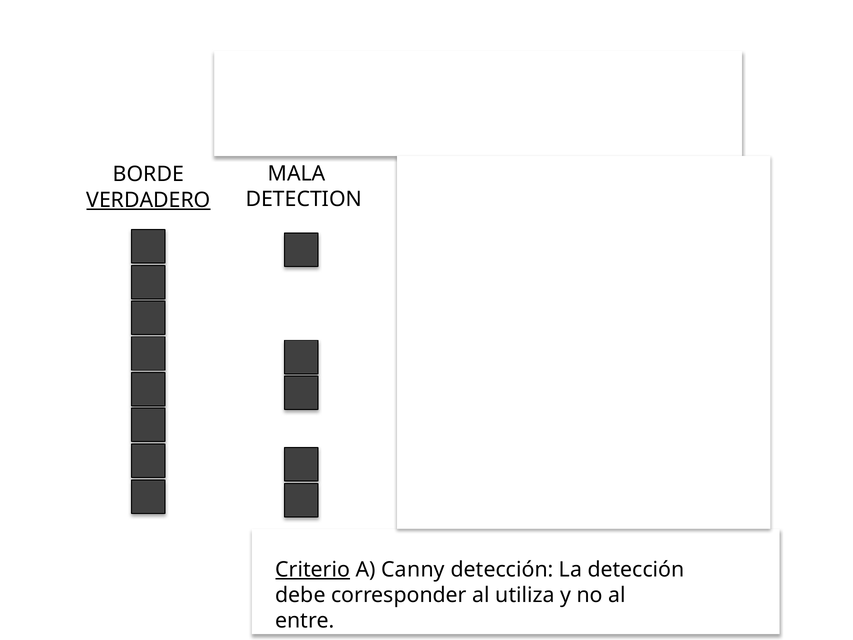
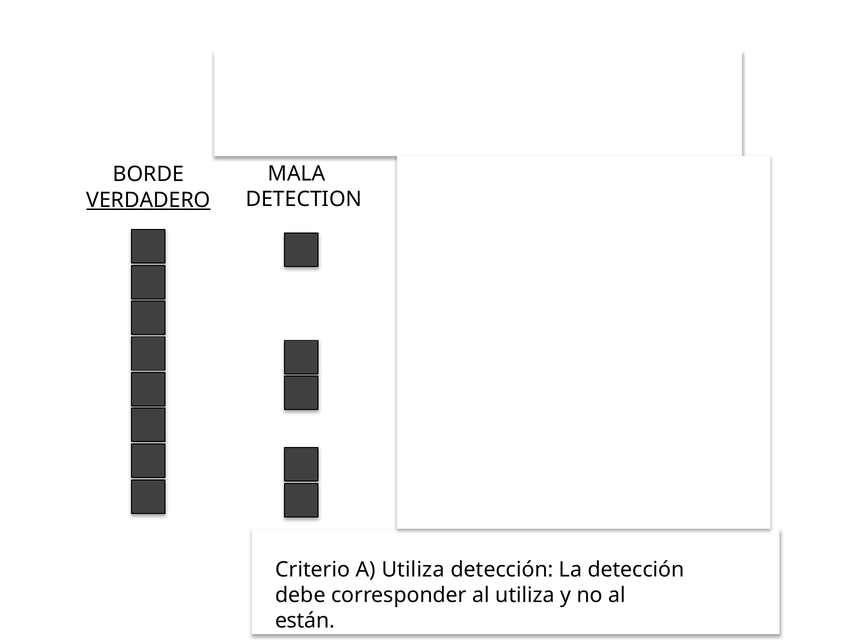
Criterio underline: present -> none (313, 569)
A Canny: Canny -> Utiliza (413, 569)
entre: entre -> están (305, 620)
